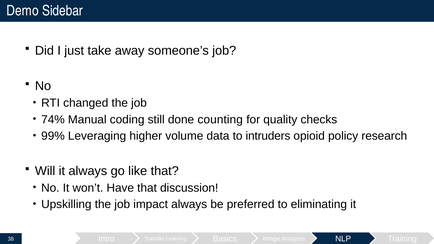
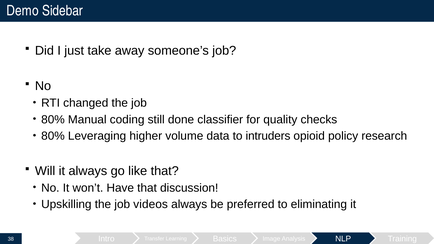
74%: 74% -> 80% (53, 120)
counting: counting -> classifier (220, 120)
99%: 99% -> 80% (53, 136)
impact: impact -> videos (151, 204)
